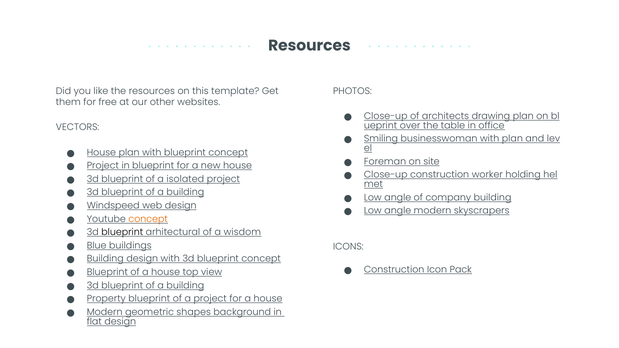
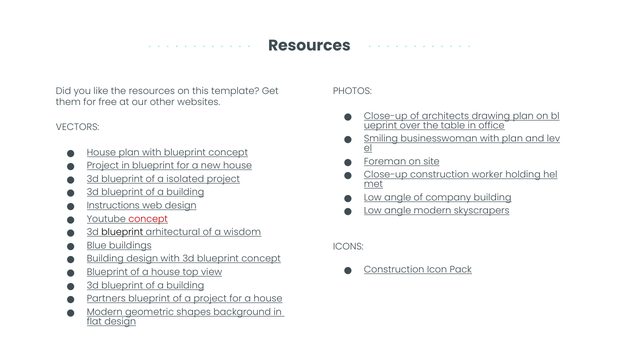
Windspeed: Windspeed -> Instructions (113, 206)
concept colour: orange -> red (148, 219)
Property: Property -> Partners (106, 299)
